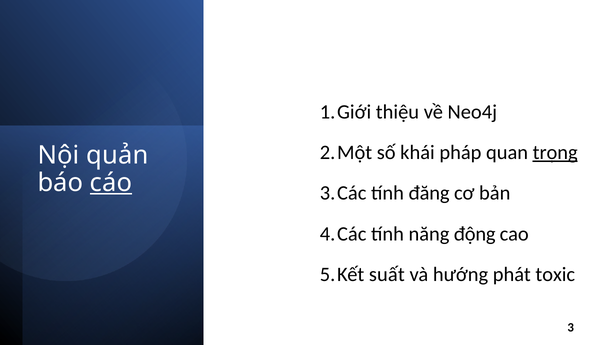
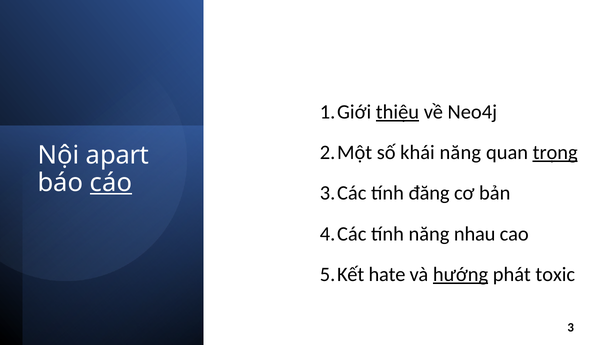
thiệu underline: none -> present (397, 112)
khái pháp: pháp -> năng (460, 153)
quản: quản -> apart (118, 155)
động: động -> nhau (475, 234)
suất: suất -> hate (387, 275)
hướng underline: none -> present (461, 275)
